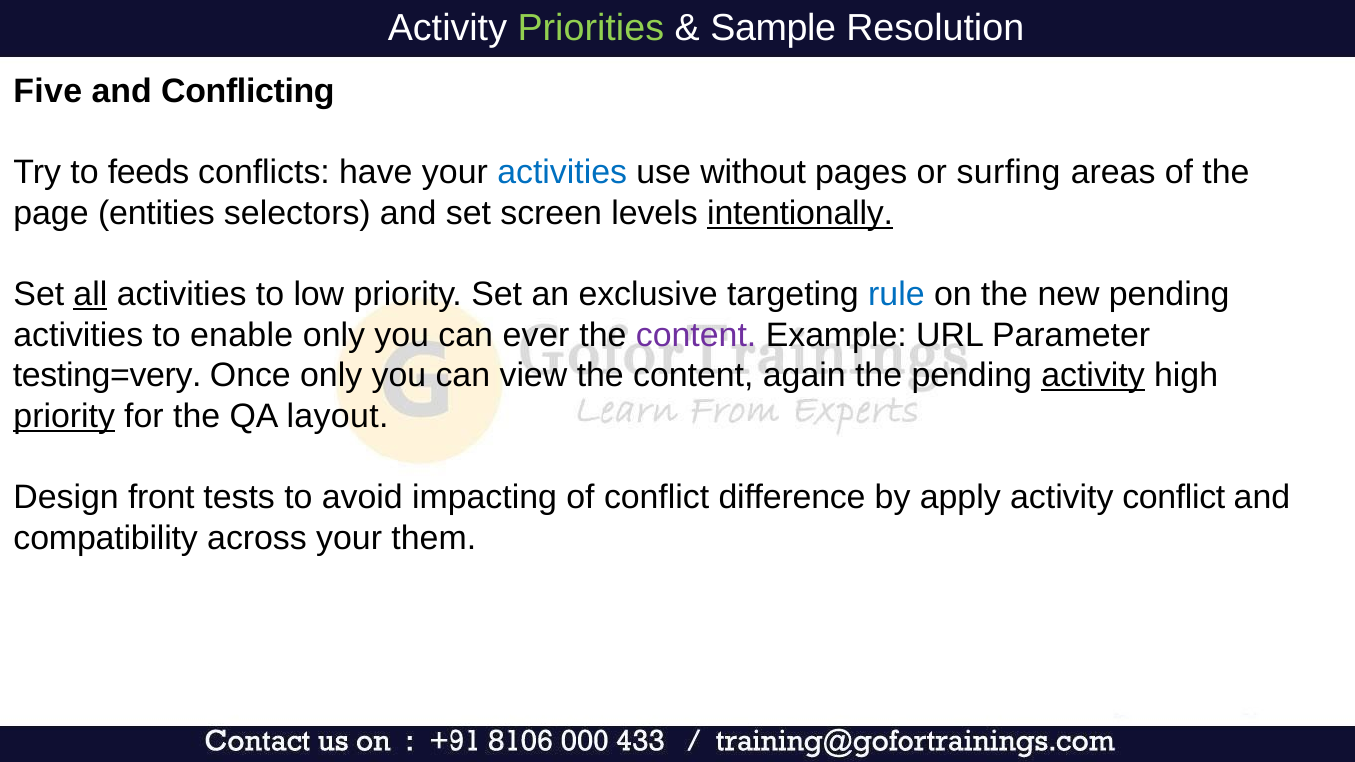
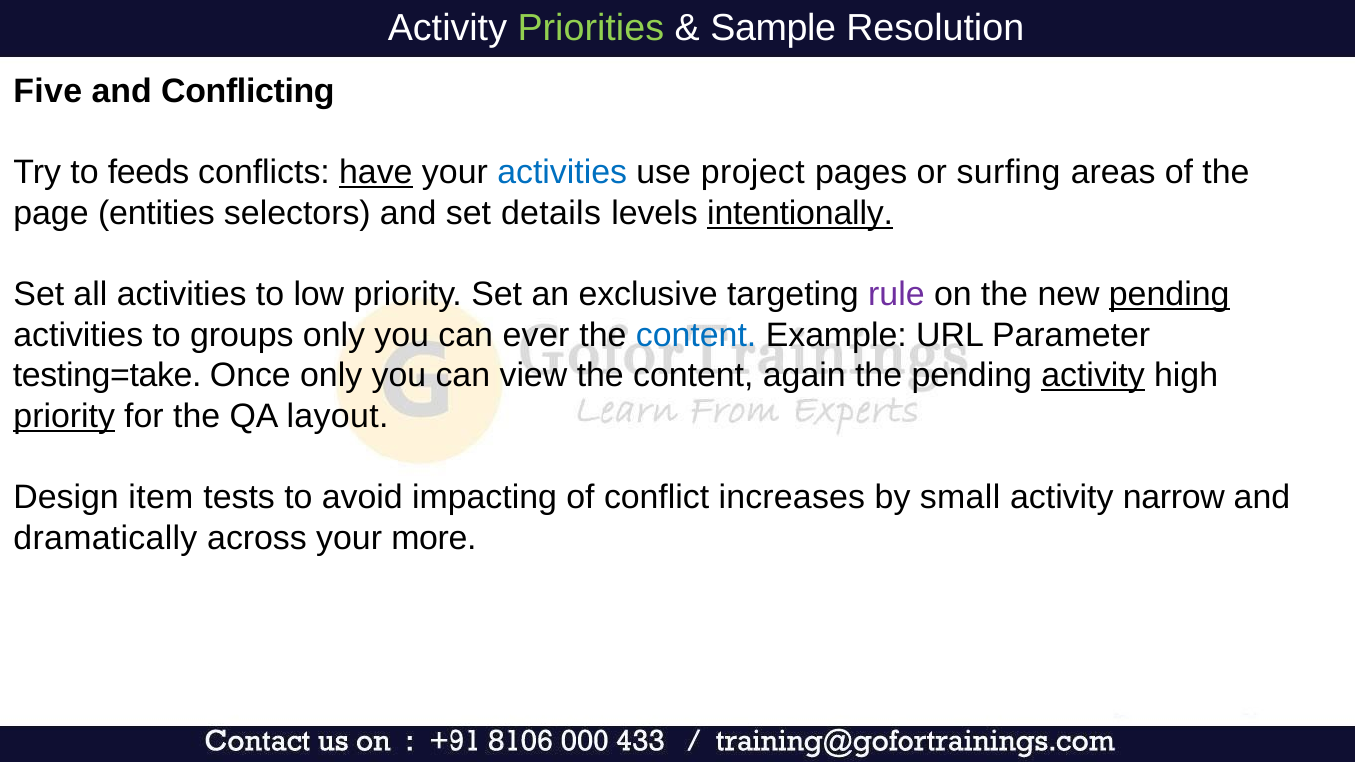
have underline: none -> present (376, 173)
without: without -> project (753, 173)
screen: screen -> details (551, 213)
all underline: present -> none (90, 295)
rule colour: blue -> purple (896, 295)
pending underline: none -> present (1169, 295)
enable: enable -> groups (242, 335)
content colour: purple -> blue (696, 335)
testing=very: testing=very -> testing=take (107, 376)
front: front -> item (161, 498)
difference: difference -> increases (792, 498)
apply: apply -> small (960, 498)
activity conflict: conflict -> narrow (1174, 498)
compatibility: compatibility -> dramatically (105, 539)
them: them -> more (434, 539)
